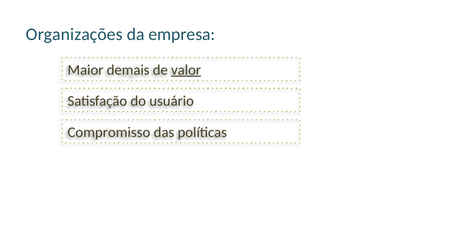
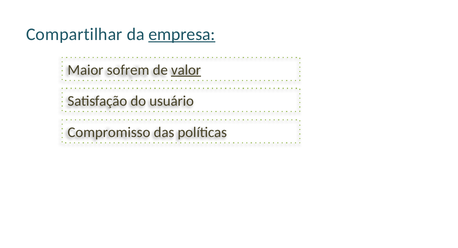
Organizações: Organizações -> Compartilhar (74, 34)
empresa underline: none -> present (182, 34)
demais: demais -> sofrem (128, 70)
